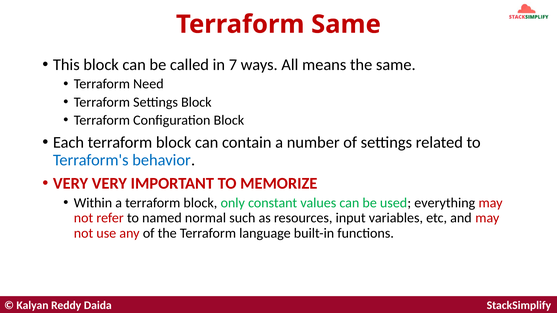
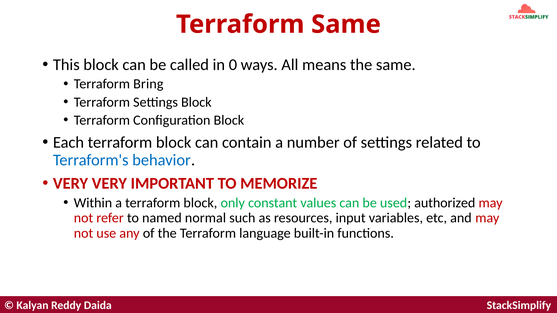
7: 7 -> 0 (233, 65)
Need: Need -> Bring (148, 84)
everything: everything -> authorized (445, 203)
